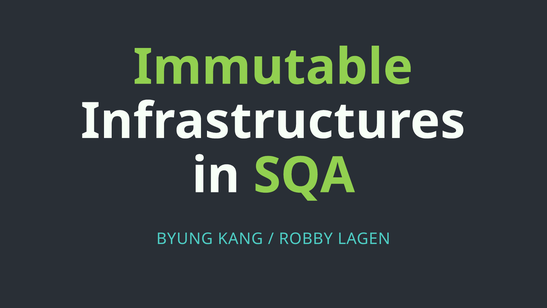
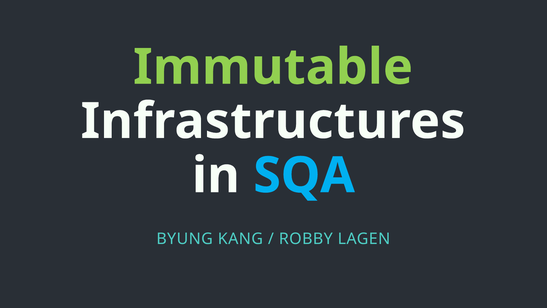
SQA colour: light green -> light blue (304, 175)
